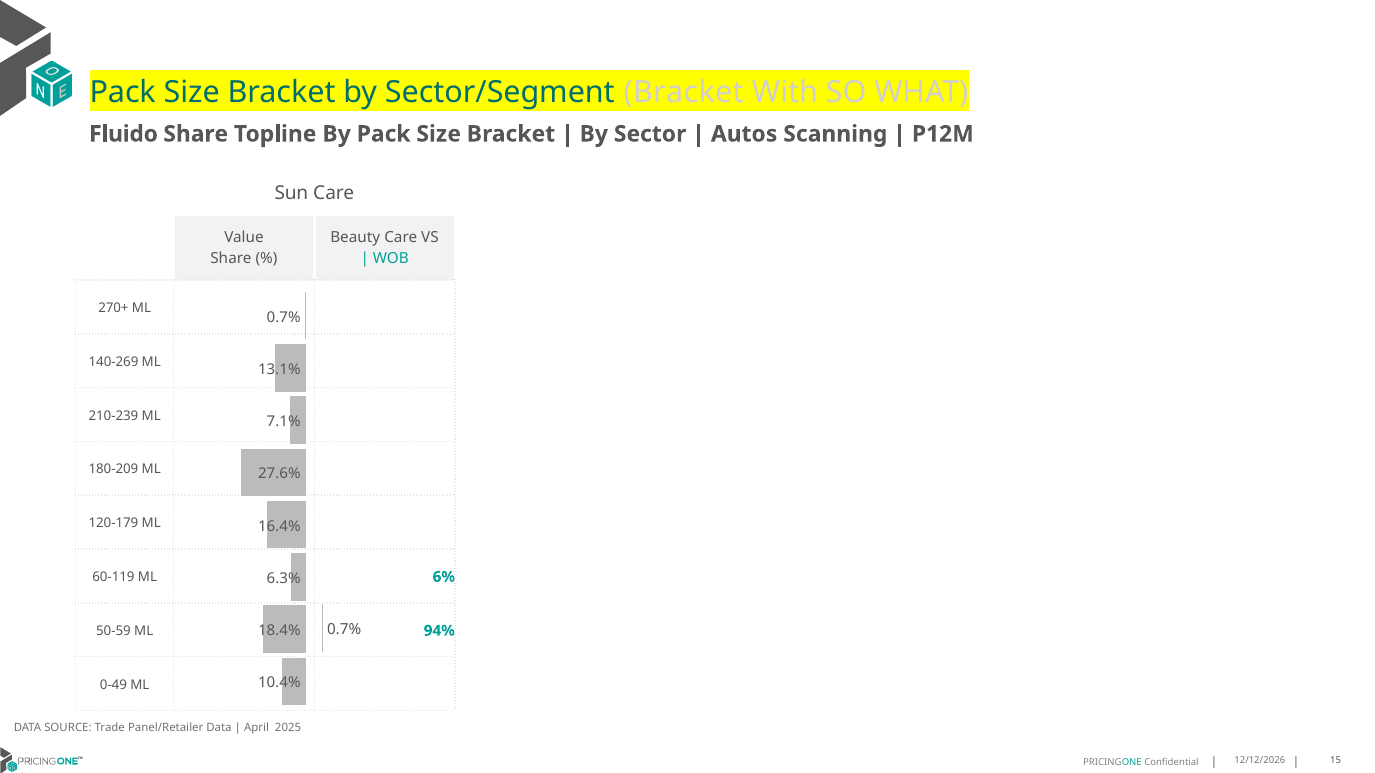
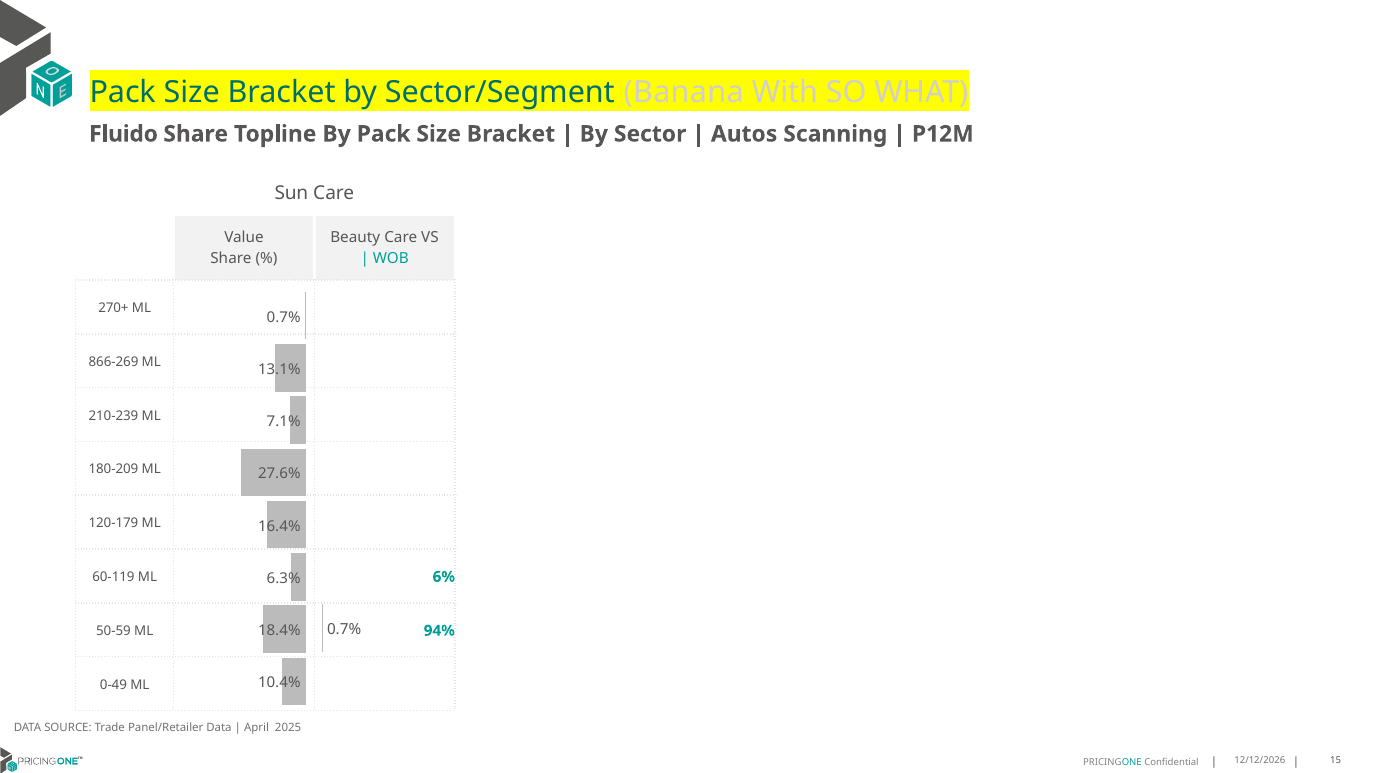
Sector/Segment Bracket: Bracket -> Banana (684, 92)
140-269: 140-269 -> 866-269 (114, 362)
